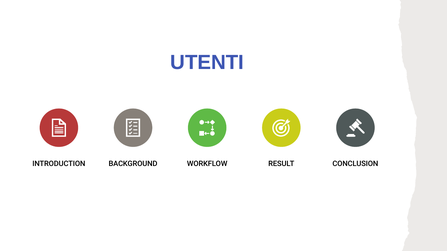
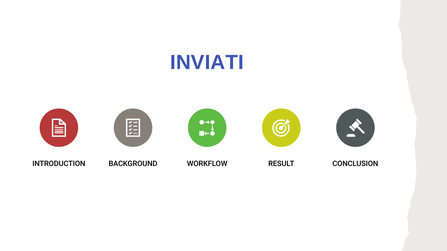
UTENTI: UTENTI -> INVIATI (207, 63)
